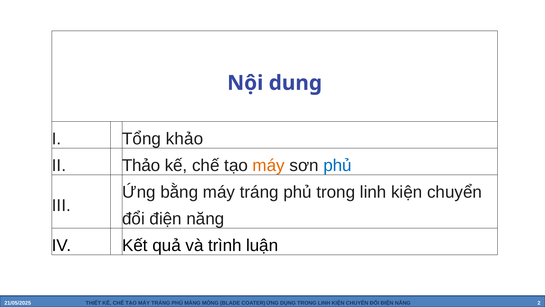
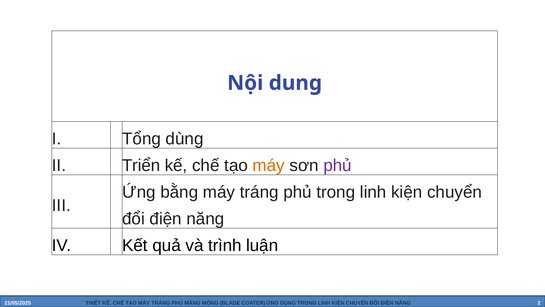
khảo: khảo -> dùng (185, 139)
Thảo: Thảo -> Triển (141, 165)
phủ colour: blue -> purple (338, 165)
